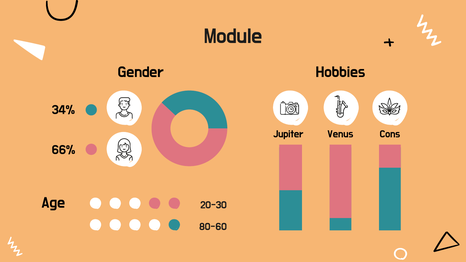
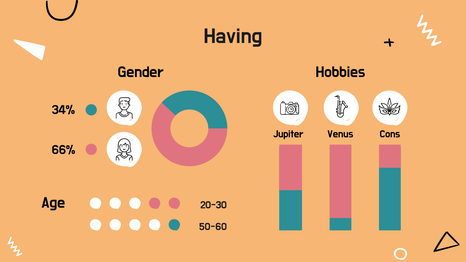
Module: Module -> Having (233, 36)
80-60: 80-60 -> 50-60 (213, 227)
